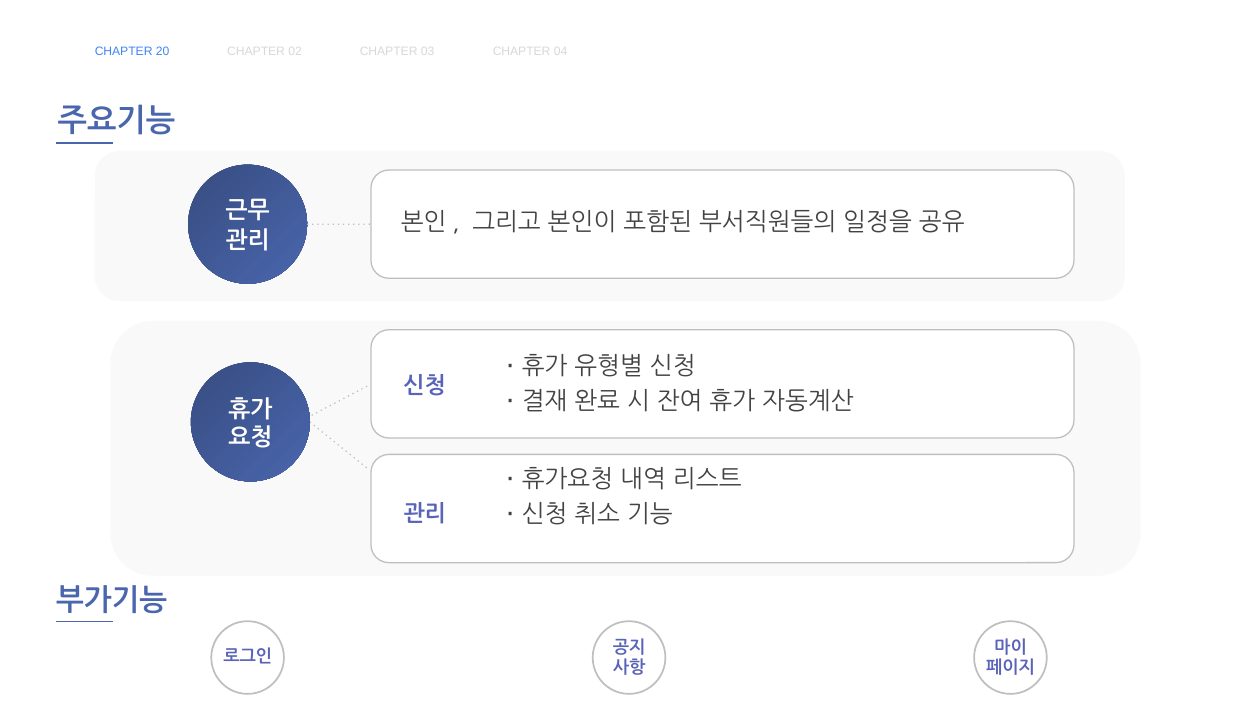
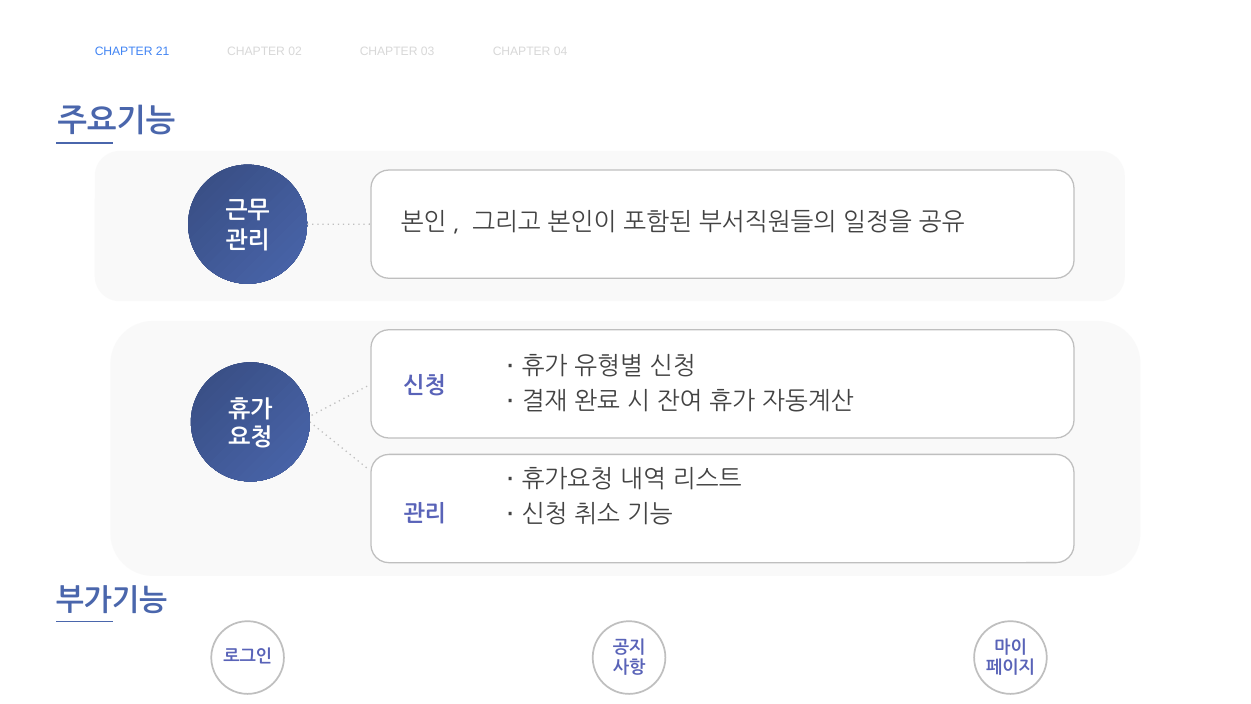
20: 20 -> 21 (163, 51)
